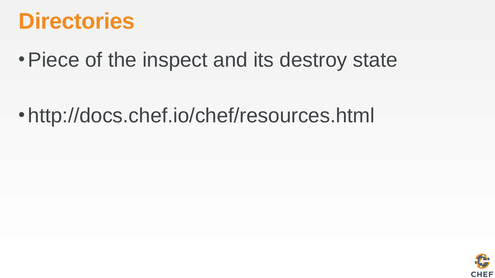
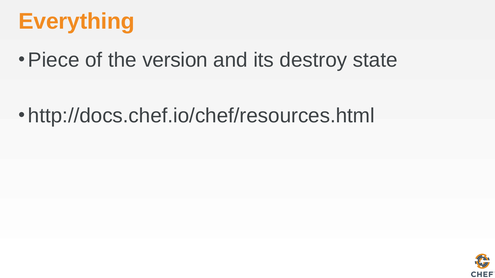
Directories: Directories -> Everything (77, 21)
inspect: inspect -> version (175, 60)
